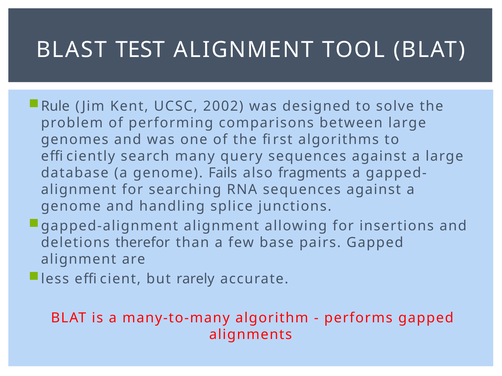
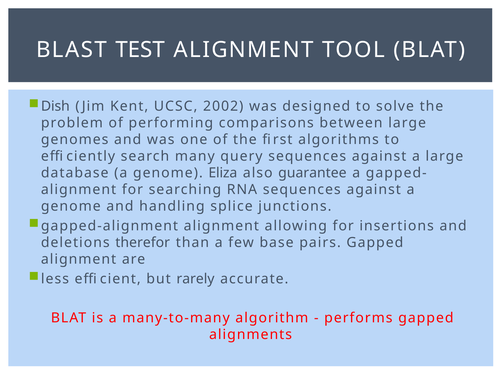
Rule: Rule -> Dish (55, 106)
Fails: Fails -> Eliza (223, 173)
fragments: fragments -> guarantee (312, 173)
